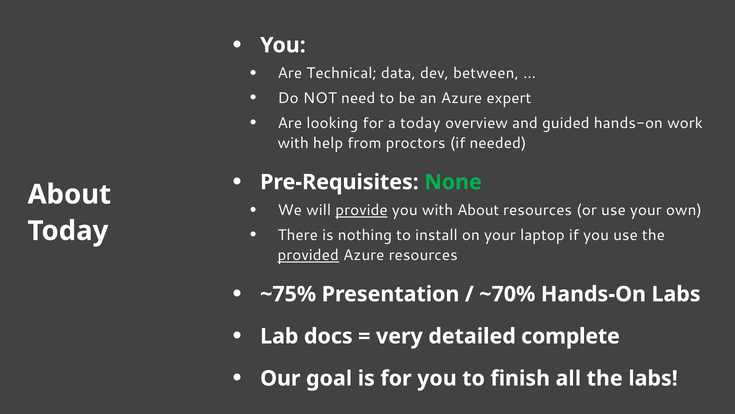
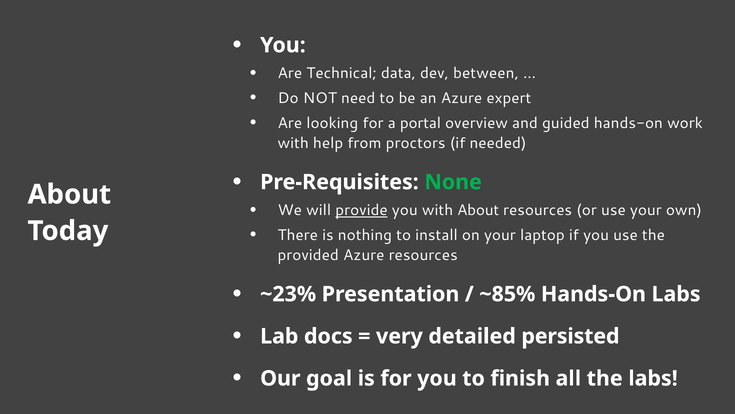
a today: today -> portal (420, 123)
provided underline: present -> none (308, 255)
~75%: ~75% -> ~23% (288, 294)
~70%: ~70% -> ~85% (507, 294)
complete: complete -> persisted (570, 336)
